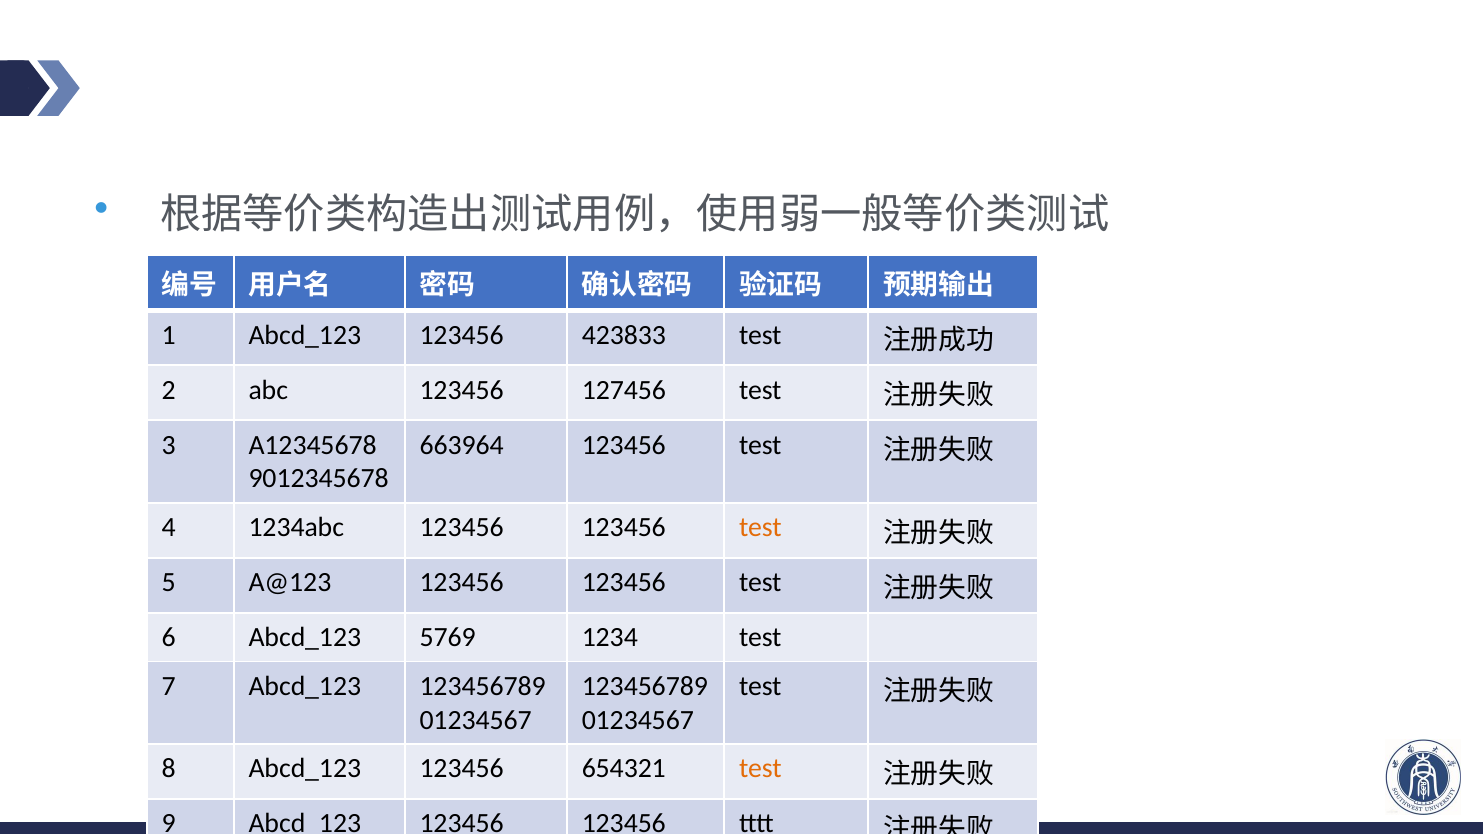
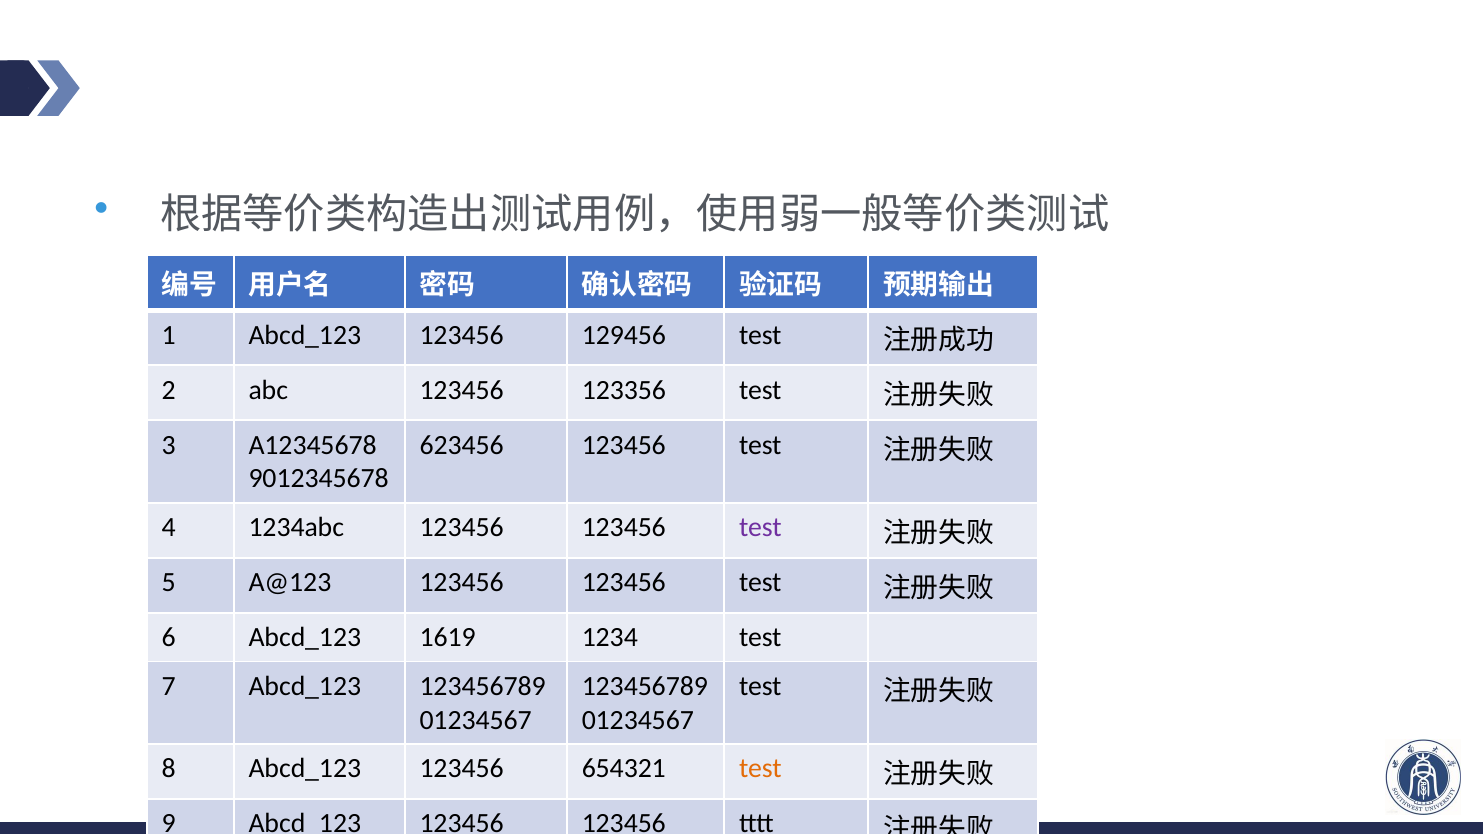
423833: 423833 -> 129456 (624, 335)
127456: 127456 -> 123356 (624, 390)
663964: 663964 -> 623456 (462, 445)
test colour: orange -> purple (760, 528)
5769: 5769 -> 1619 (448, 638)
